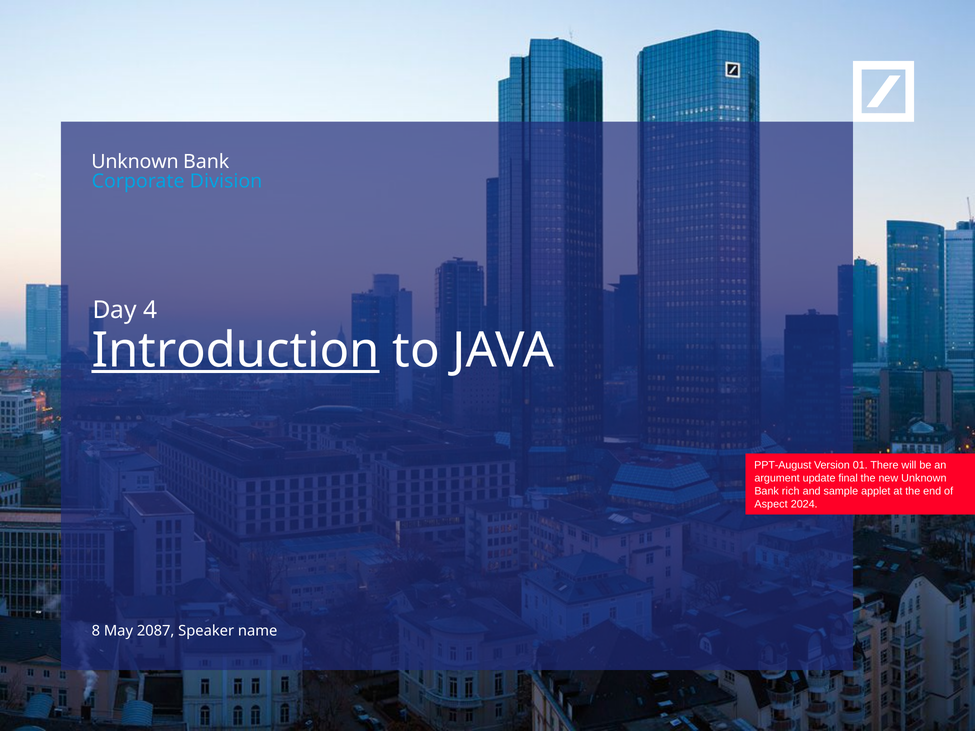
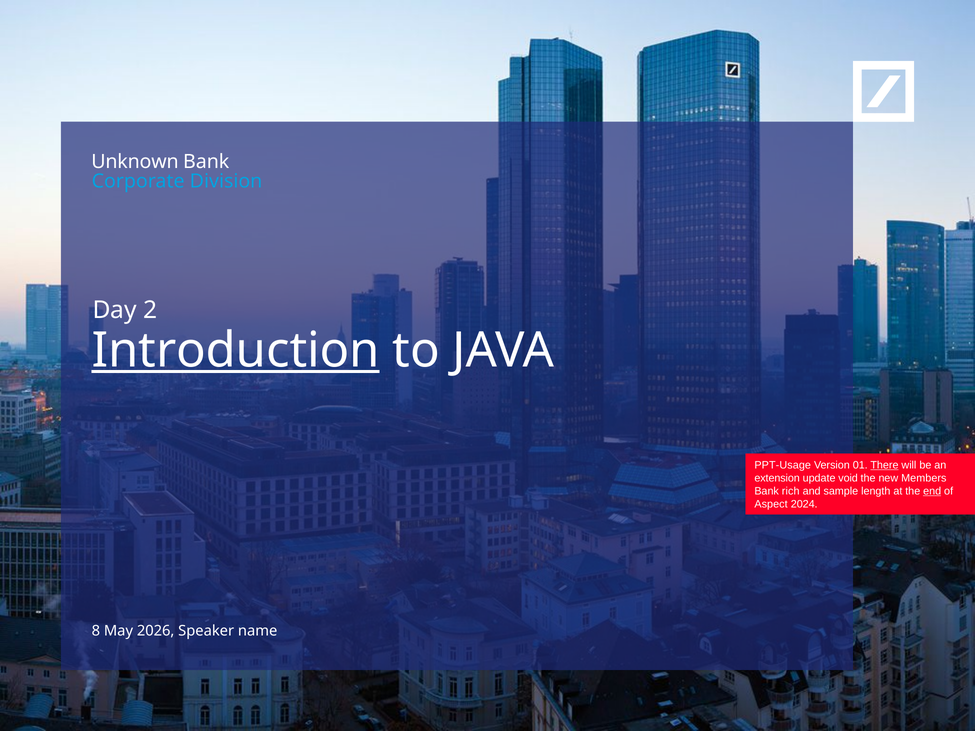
4: 4 -> 2 (150, 310)
PPT-August: PPT-August -> PPT-Usage (783, 465)
There underline: none -> present (884, 465)
argument: argument -> extension (777, 478)
final: final -> void (848, 478)
new Unknown: Unknown -> Members (924, 478)
applet: applet -> length (876, 491)
end underline: none -> present (932, 491)
2087: 2087 -> 2026 (156, 631)
